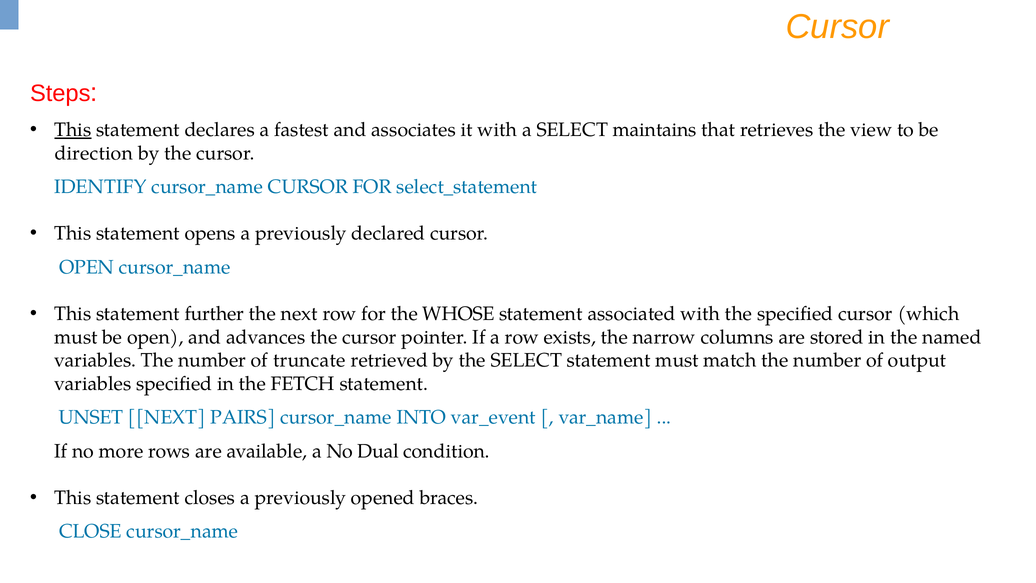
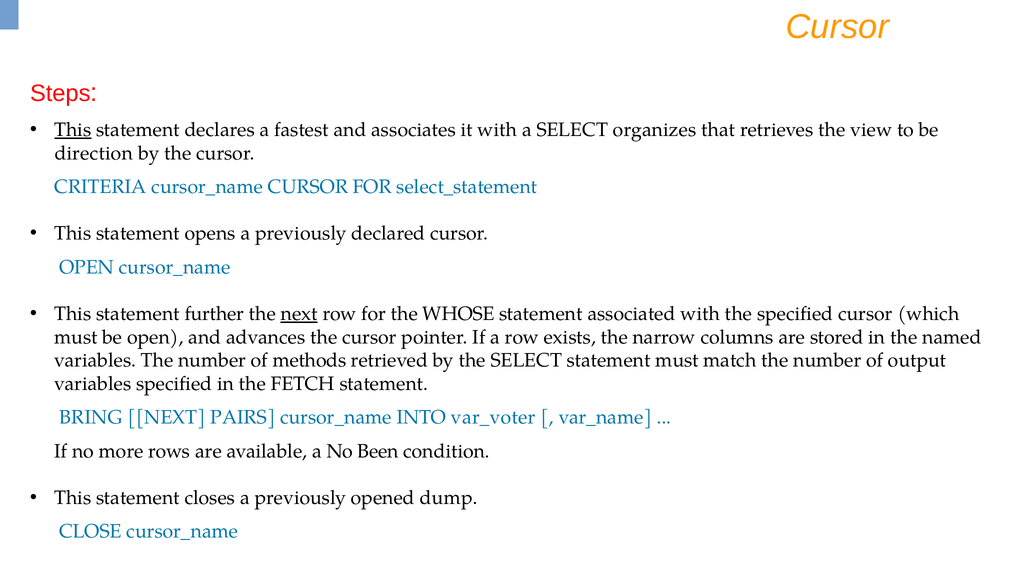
maintains: maintains -> organizes (655, 130)
IDENTIFY: IDENTIFY -> CRITERIA (100, 187)
next underline: none -> present (299, 314)
truncate: truncate -> methods (310, 360)
UNSET: UNSET -> BRING (91, 417)
var_event: var_event -> var_voter (493, 417)
Dual: Dual -> Been (378, 451)
braces: braces -> dump (449, 498)
